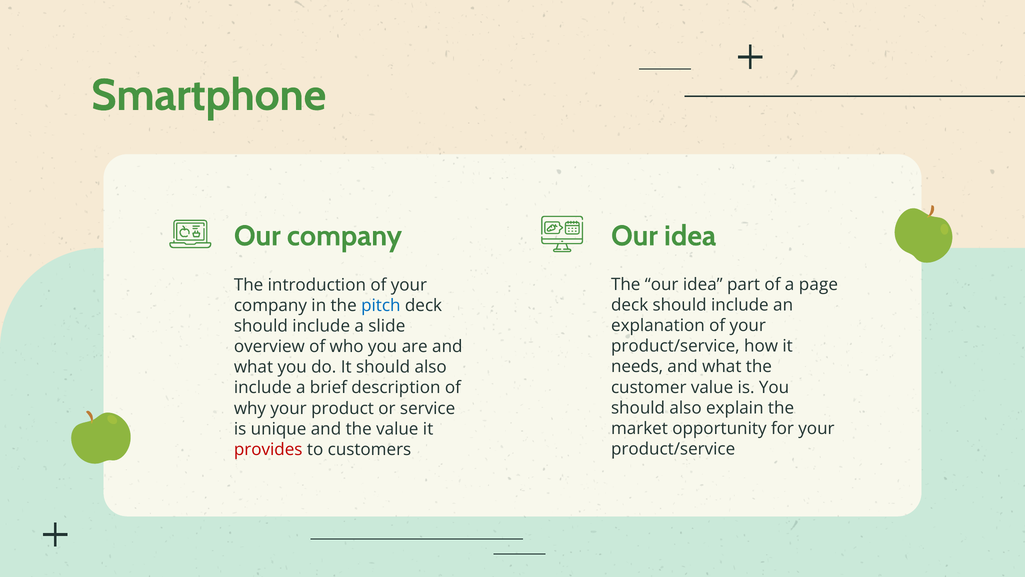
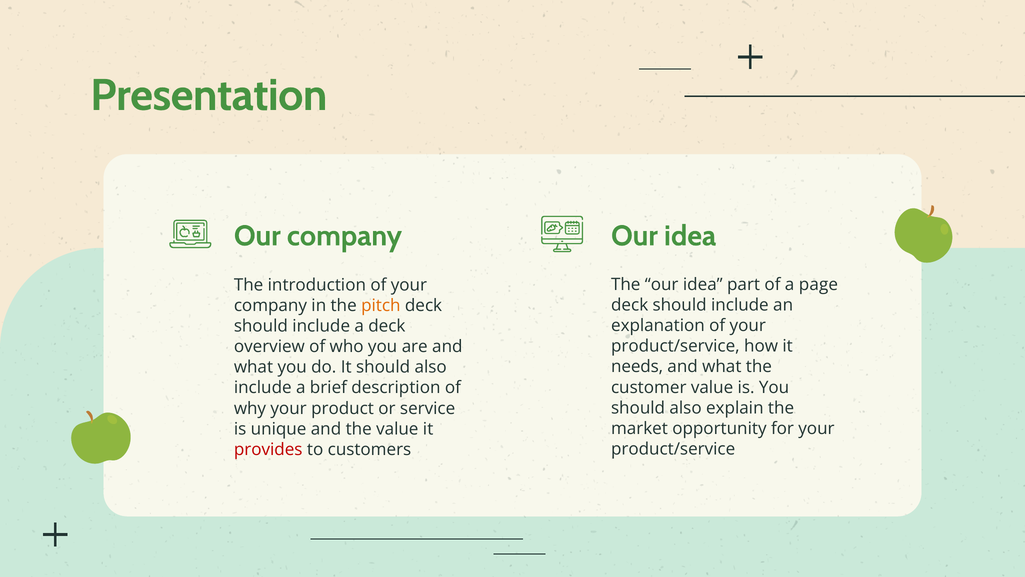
Smartphone: Smartphone -> Presentation (209, 95)
pitch colour: blue -> orange (381, 306)
a slide: slide -> deck (387, 326)
